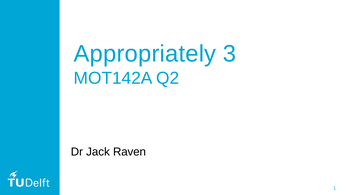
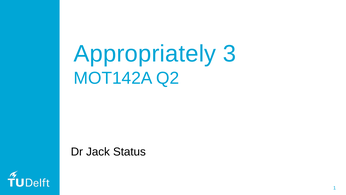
Raven: Raven -> Status (129, 151)
